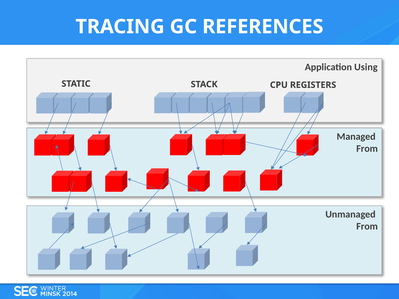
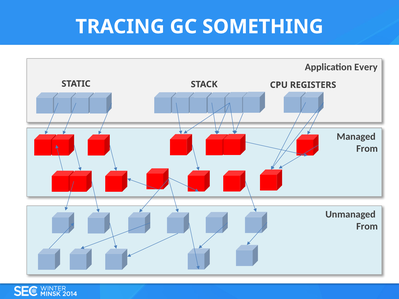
REFERENCES: REFERENCES -> SOMETHING (263, 27)
Using: Using -> Every (366, 67)
